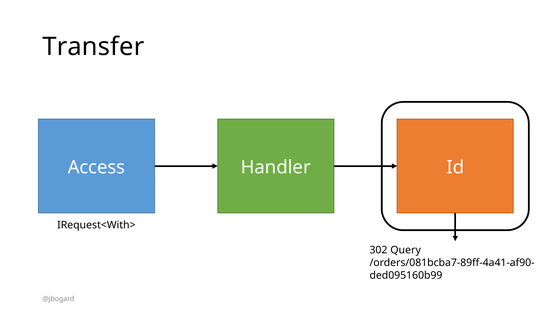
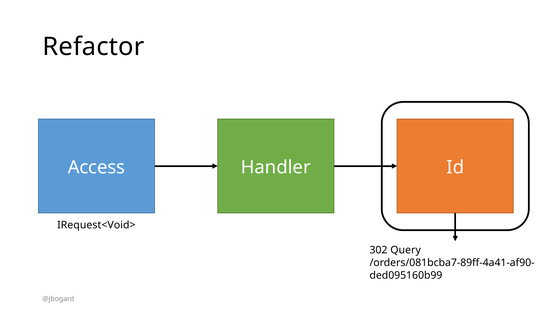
Transfer: Transfer -> Refactor (93, 47)
IRequest<With>: IRequest<With> -> IRequest<Void> (96, 225)
